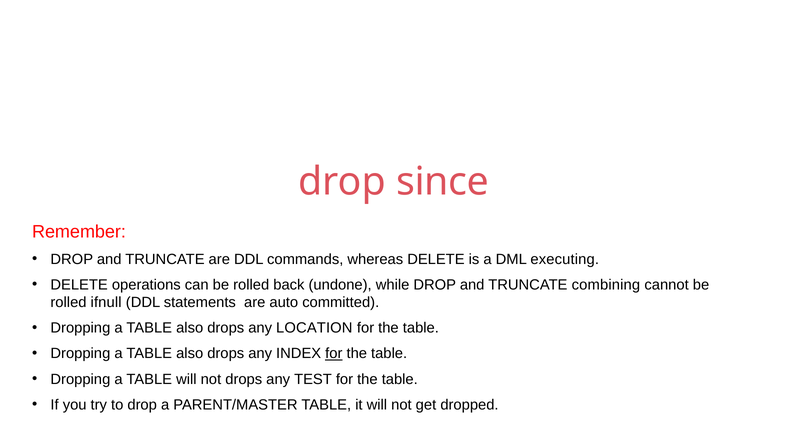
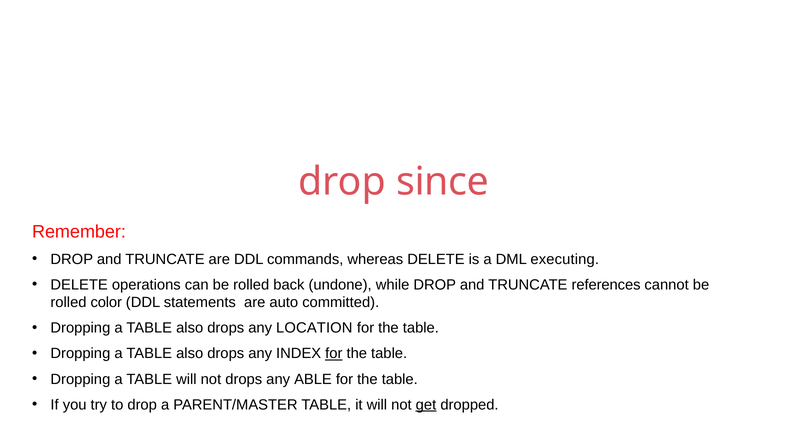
combining: combining -> references (606, 285)
ifnull: ifnull -> color (106, 302)
TEST: TEST -> ABLE (313, 379)
get underline: none -> present (426, 404)
